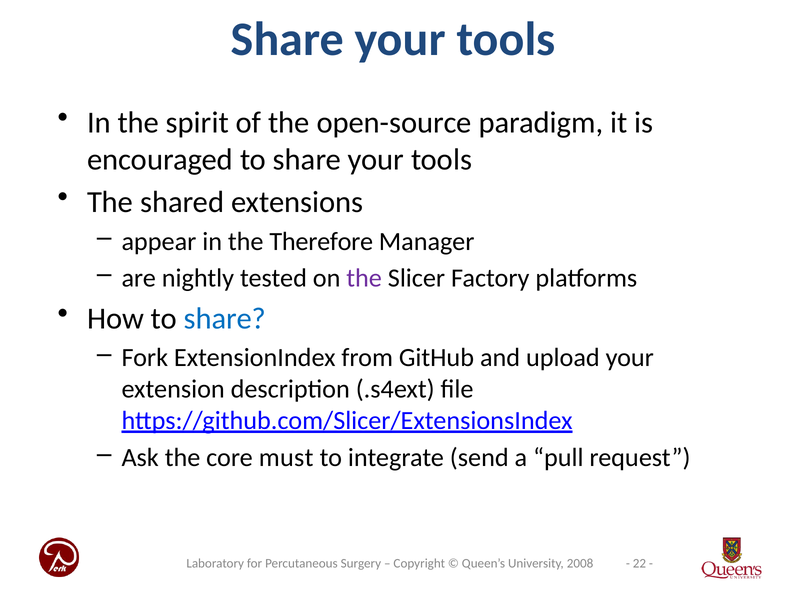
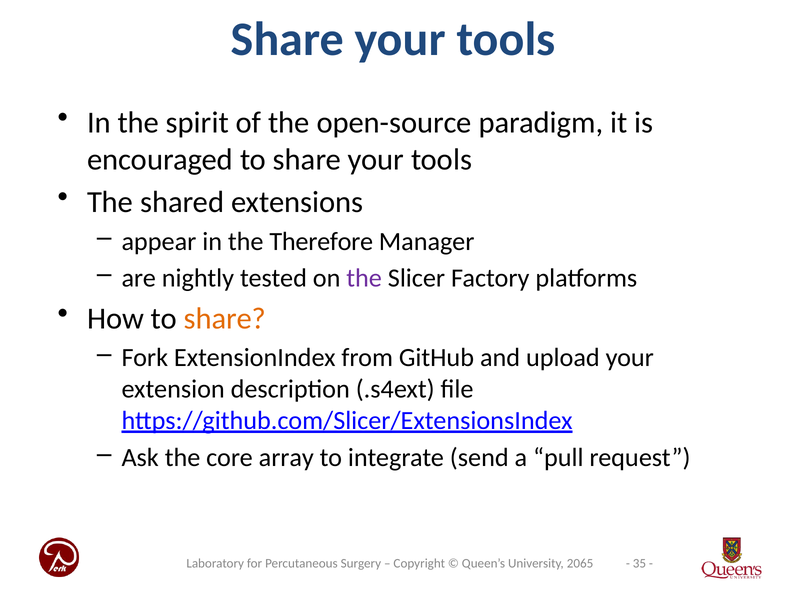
share colour: blue -> orange (225, 319)
must: must -> array (286, 458)
22: 22 -> 35 (639, 564)
2008: 2008 -> 2065 (580, 564)
